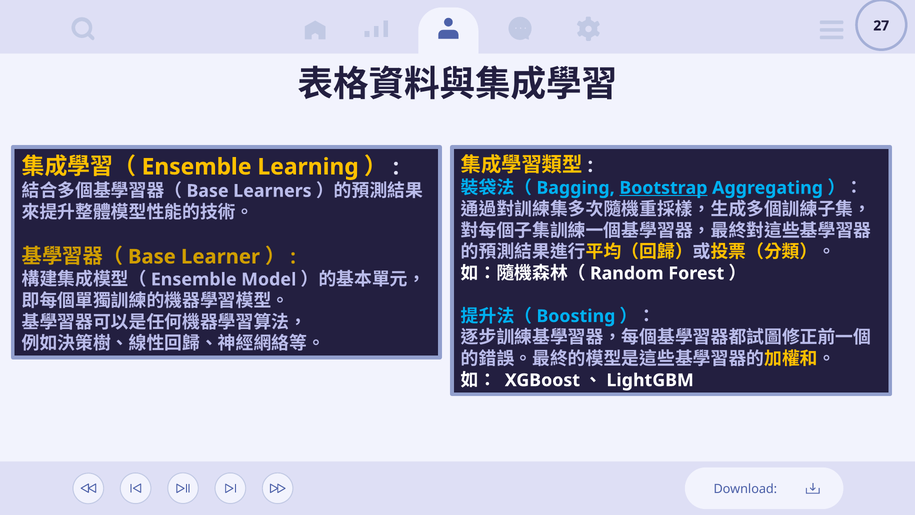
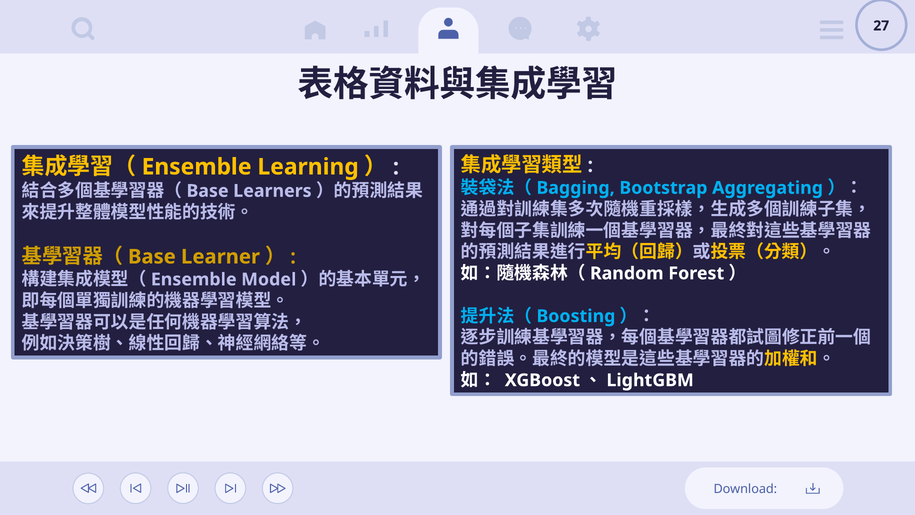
Bootstrap underline: present -> none (663, 188)
